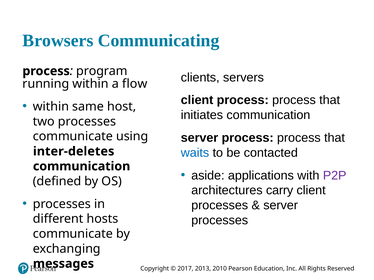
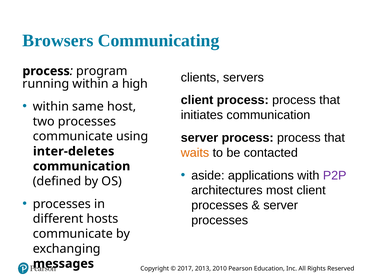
flow: flow -> high (135, 84)
waits colour: blue -> orange (195, 153)
carry: carry -> most (280, 191)
